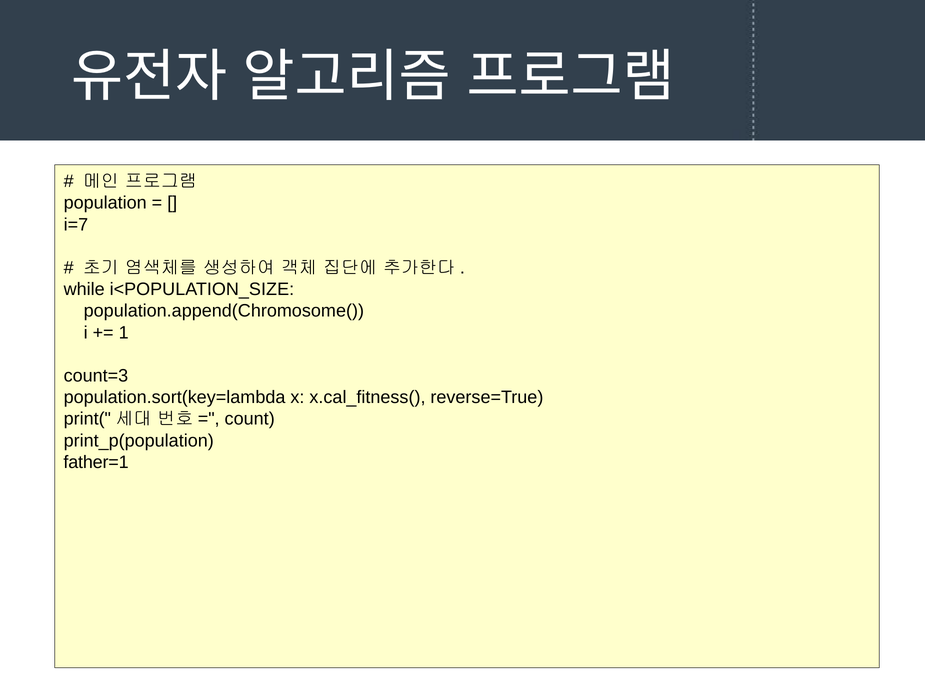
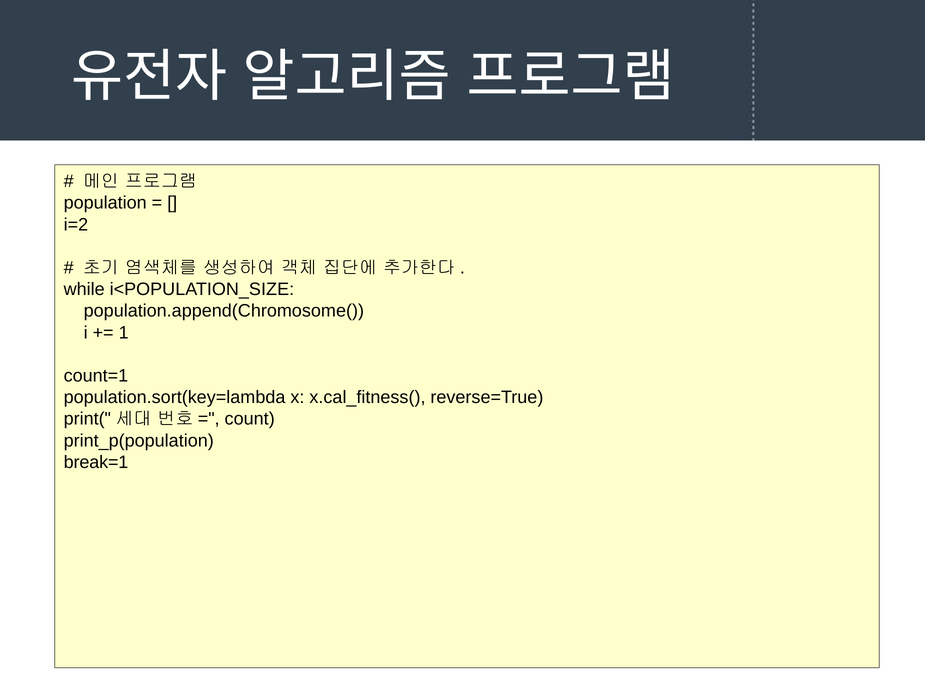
i=7: i=7 -> i=2 (76, 225)
count=3: count=3 -> count=1 (96, 376)
father=1: father=1 -> break=1 (96, 462)
